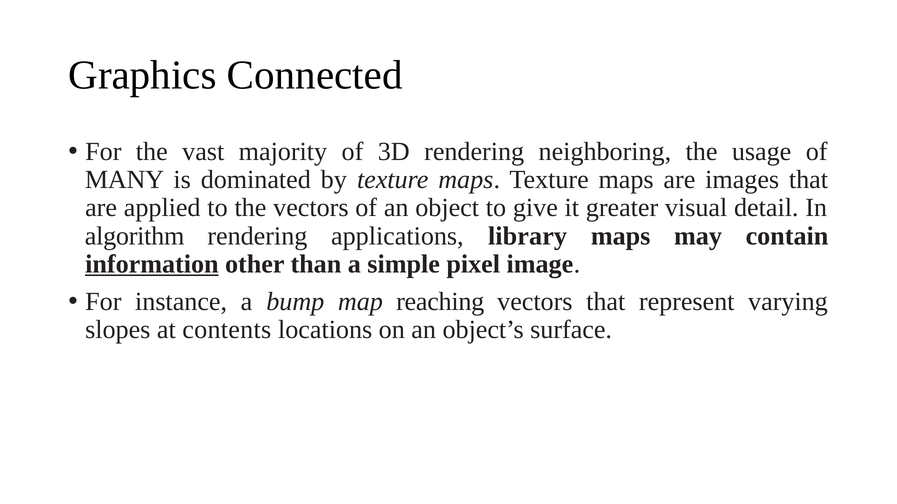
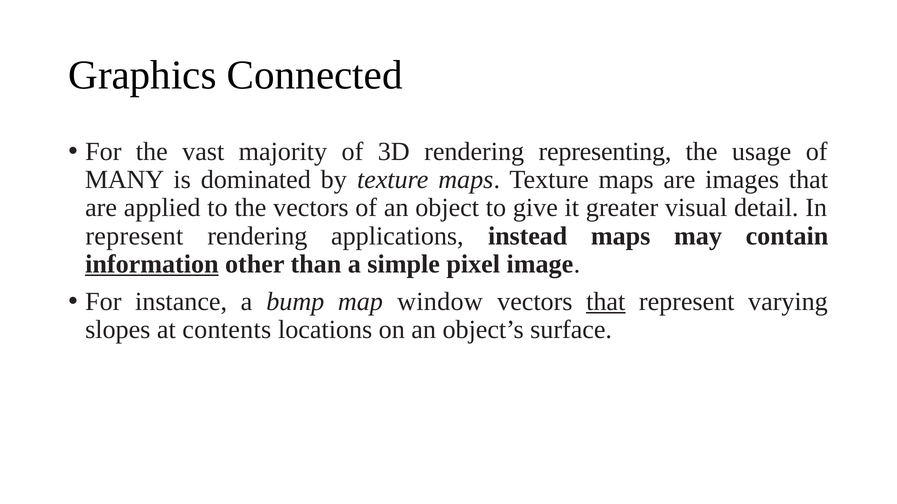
neighboring: neighboring -> representing (605, 152)
algorithm: algorithm -> represent (134, 236)
library: library -> instead (528, 236)
reaching: reaching -> window (440, 302)
that underline: none -> present (606, 302)
